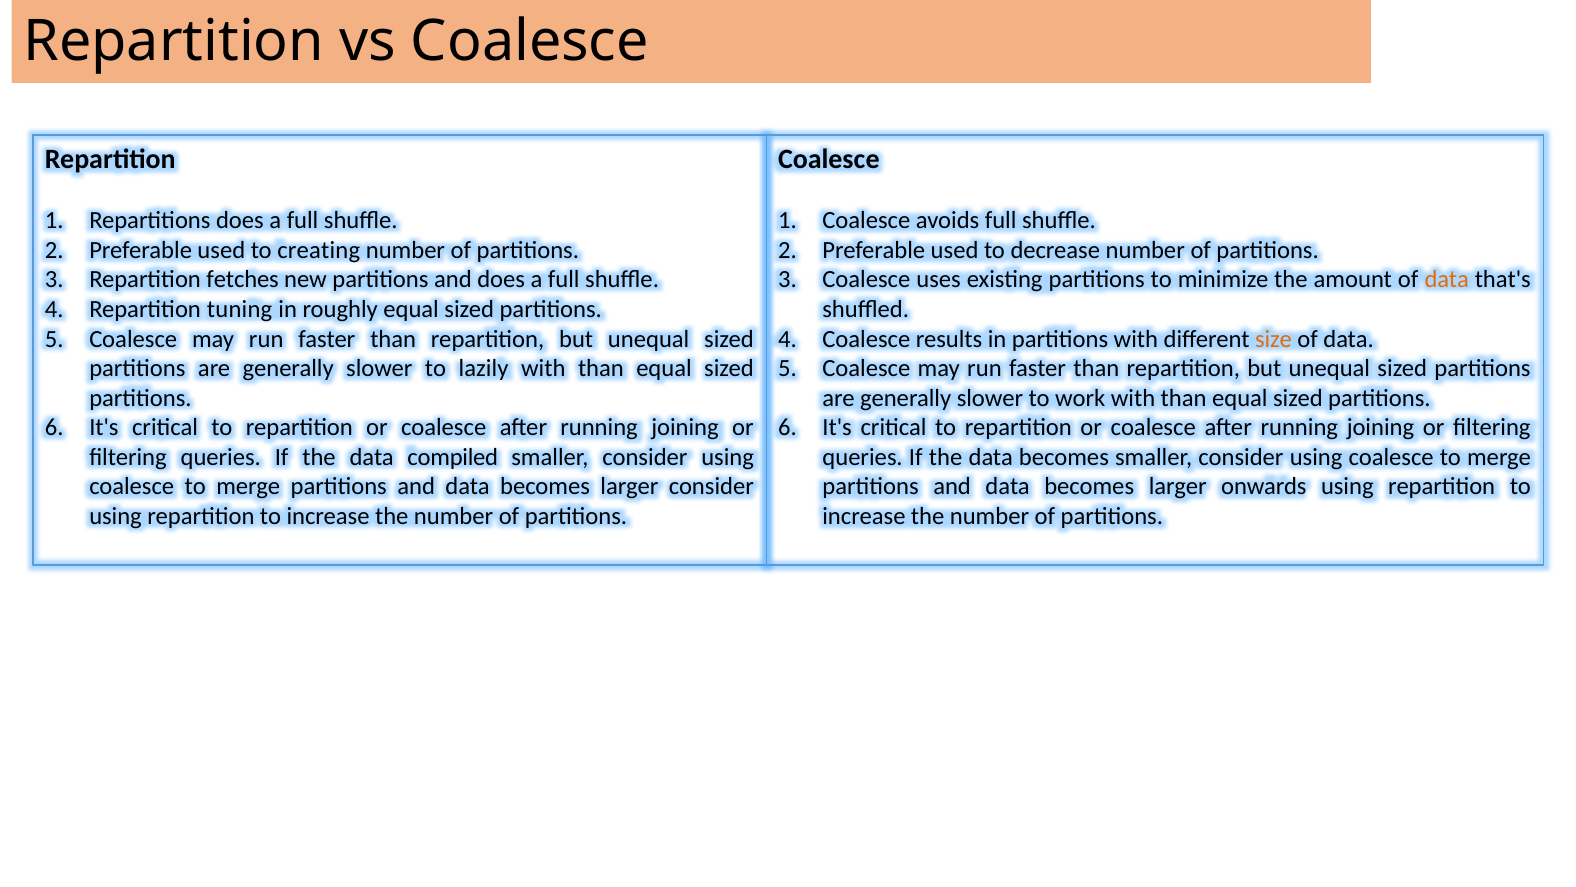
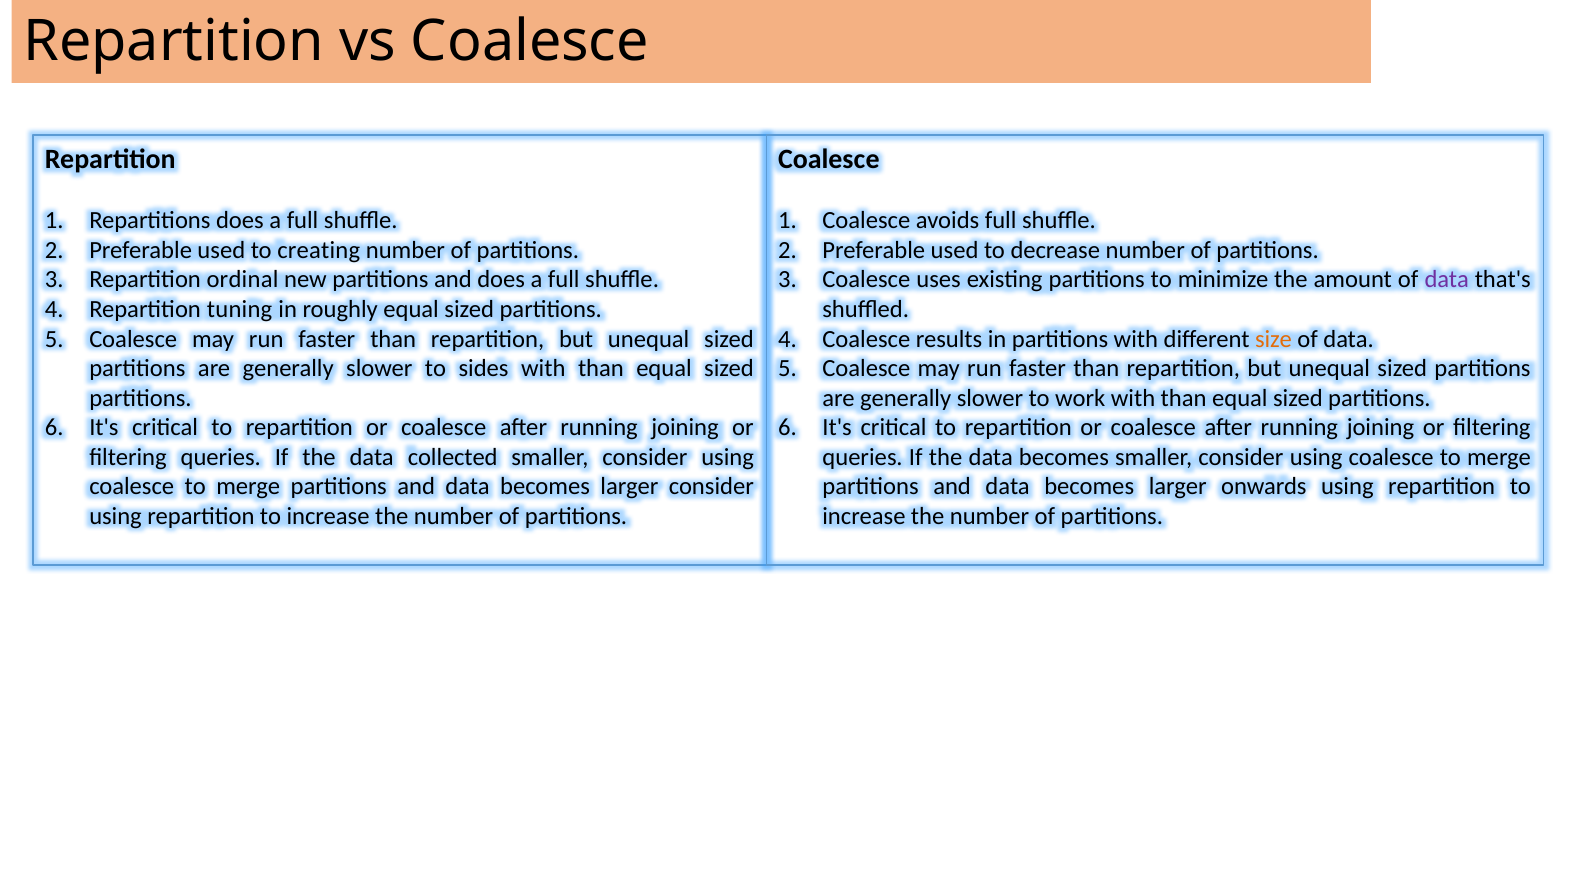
fetches: fetches -> ordinal (242, 280)
data colour: orange -> purple (1447, 280)
lazily: lazily -> sides (484, 368)
compiled: compiled -> collected (453, 457)
